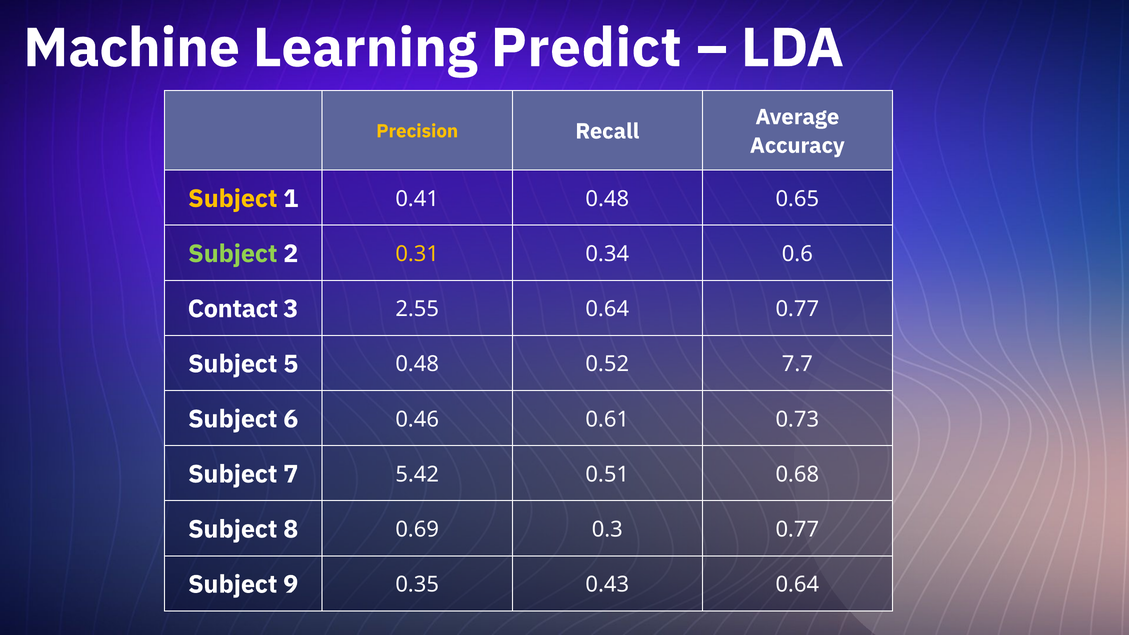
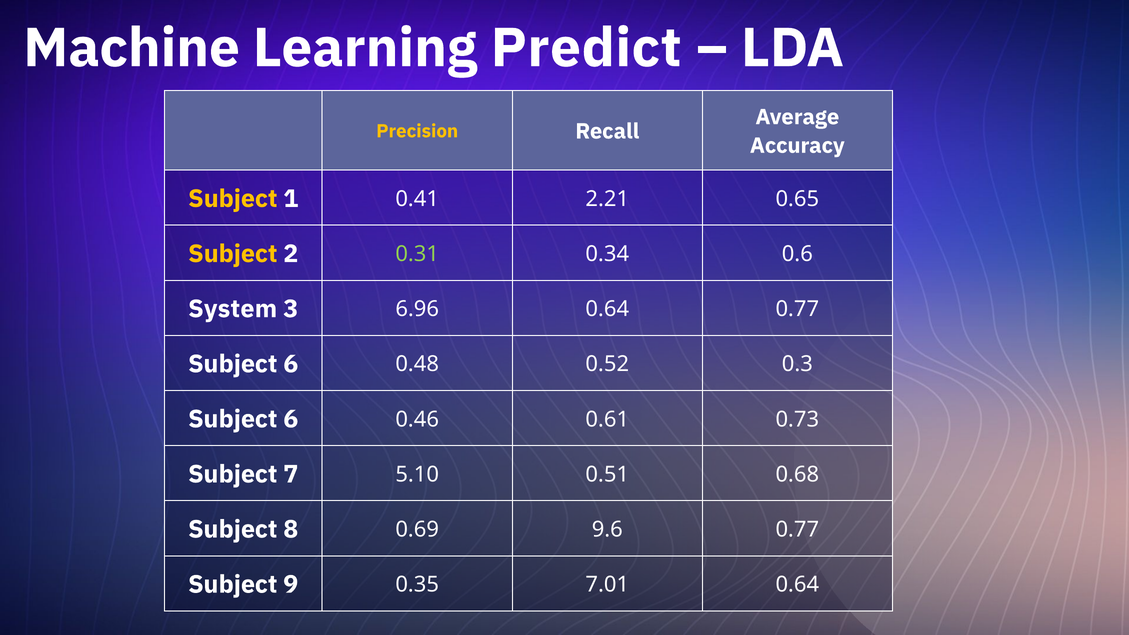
0.41 0.48: 0.48 -> 2.21 (607, 199)
Subject colour: light green -> yellow (233, 254)
0.31 colour: yellow -> light green (417, 254)
Contact: Contact -> System (233, 309)
2.55: 2.55 -> 6.96 (417, 309)
5: 5 -> 6 (291, 364)
7.7: 7.7 -> 0.3 (797, 364)
5.42: 5.42 -> 5.10 (417, 475)
0.3: 0.3 -> 9.6 (607, 530)
0.43: 0.43 -> 7.01 (607, 585)
